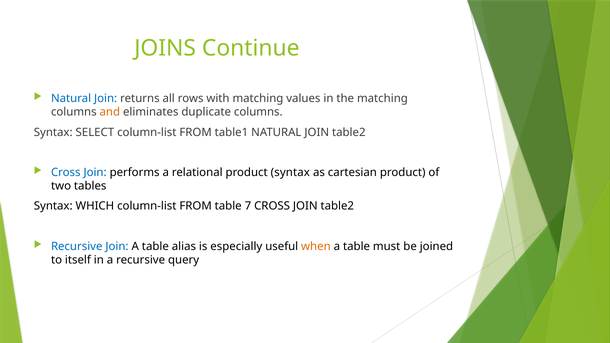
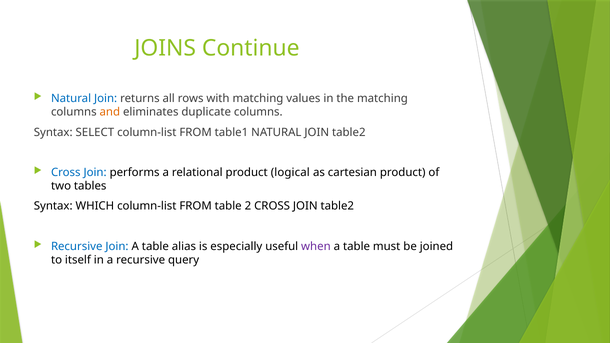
product syntax: syntax -> logical (290, 172)
7: 7 -> 2 (248, 206)
when colour: orange -> purple (316, 246)
